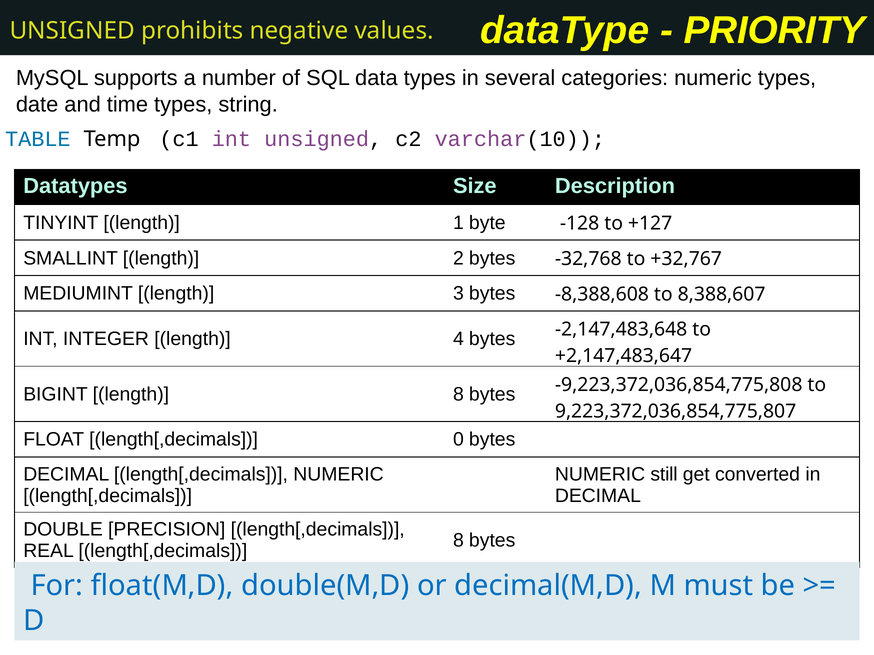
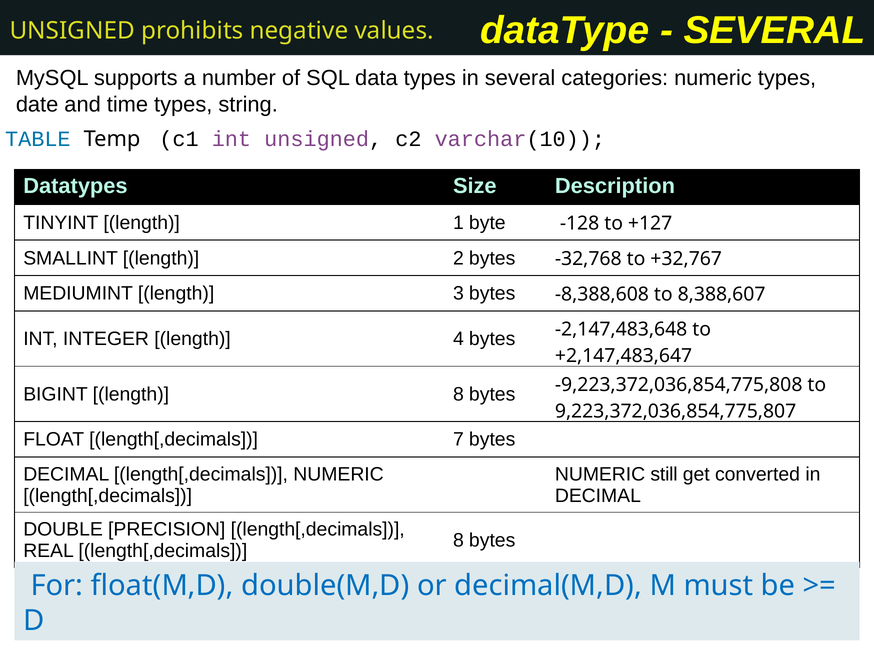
PRIORITY: PRIORITY -> SEVERAL (775, 30)
0: 0 -> 7 (458, 440)
